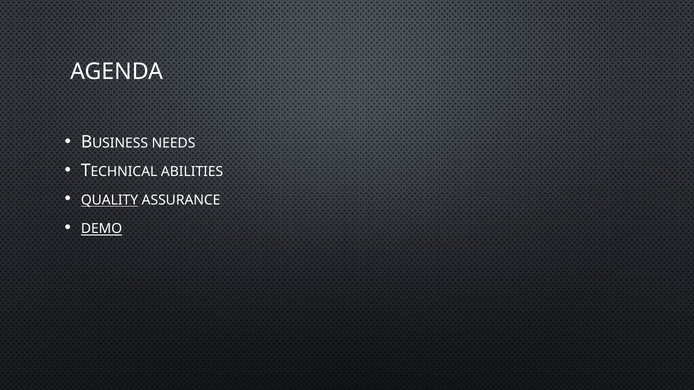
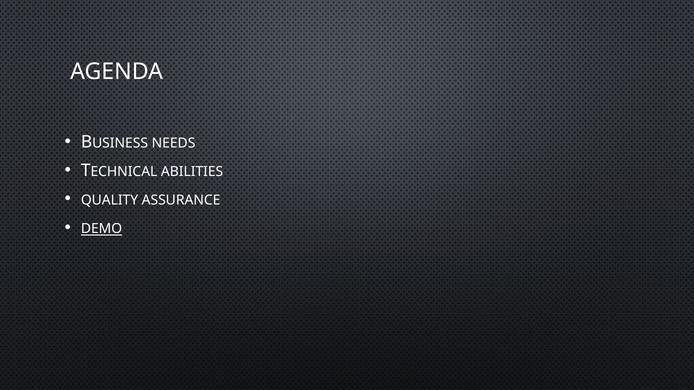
QUALITY underline: present -> none (110, 200)
